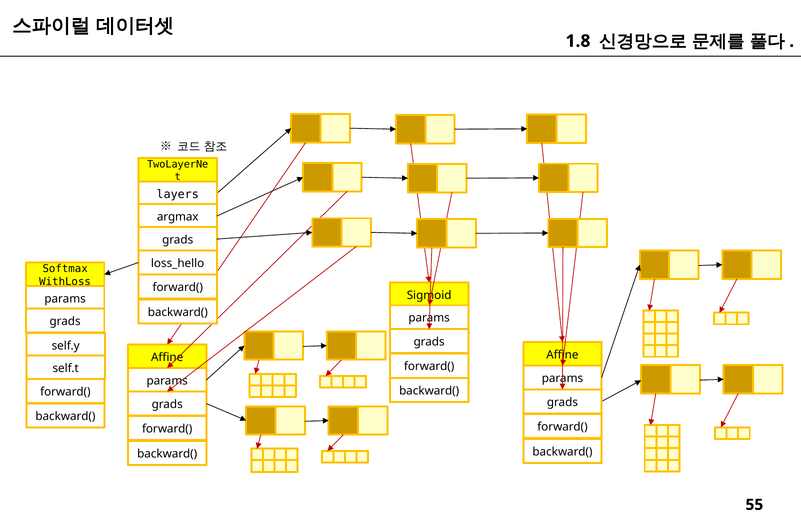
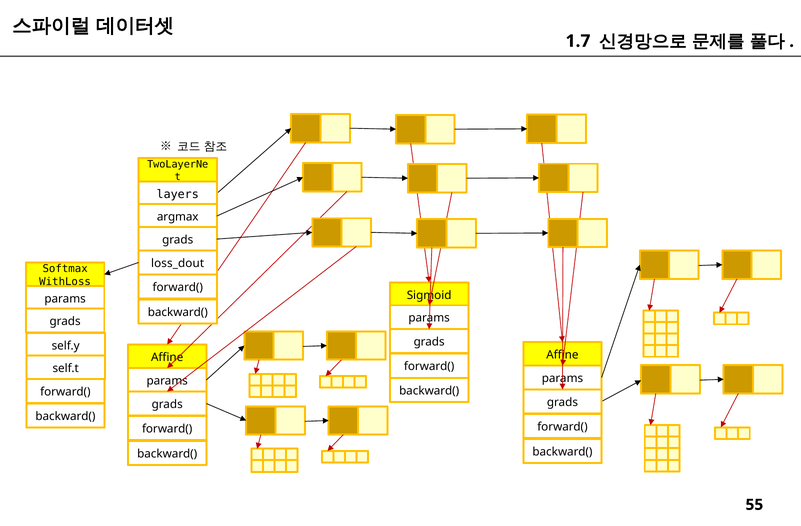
1.8: 1.8 -> 1.7 (578, 41)
loss_hello: loss_hello -> loss_dout (178, 263)
